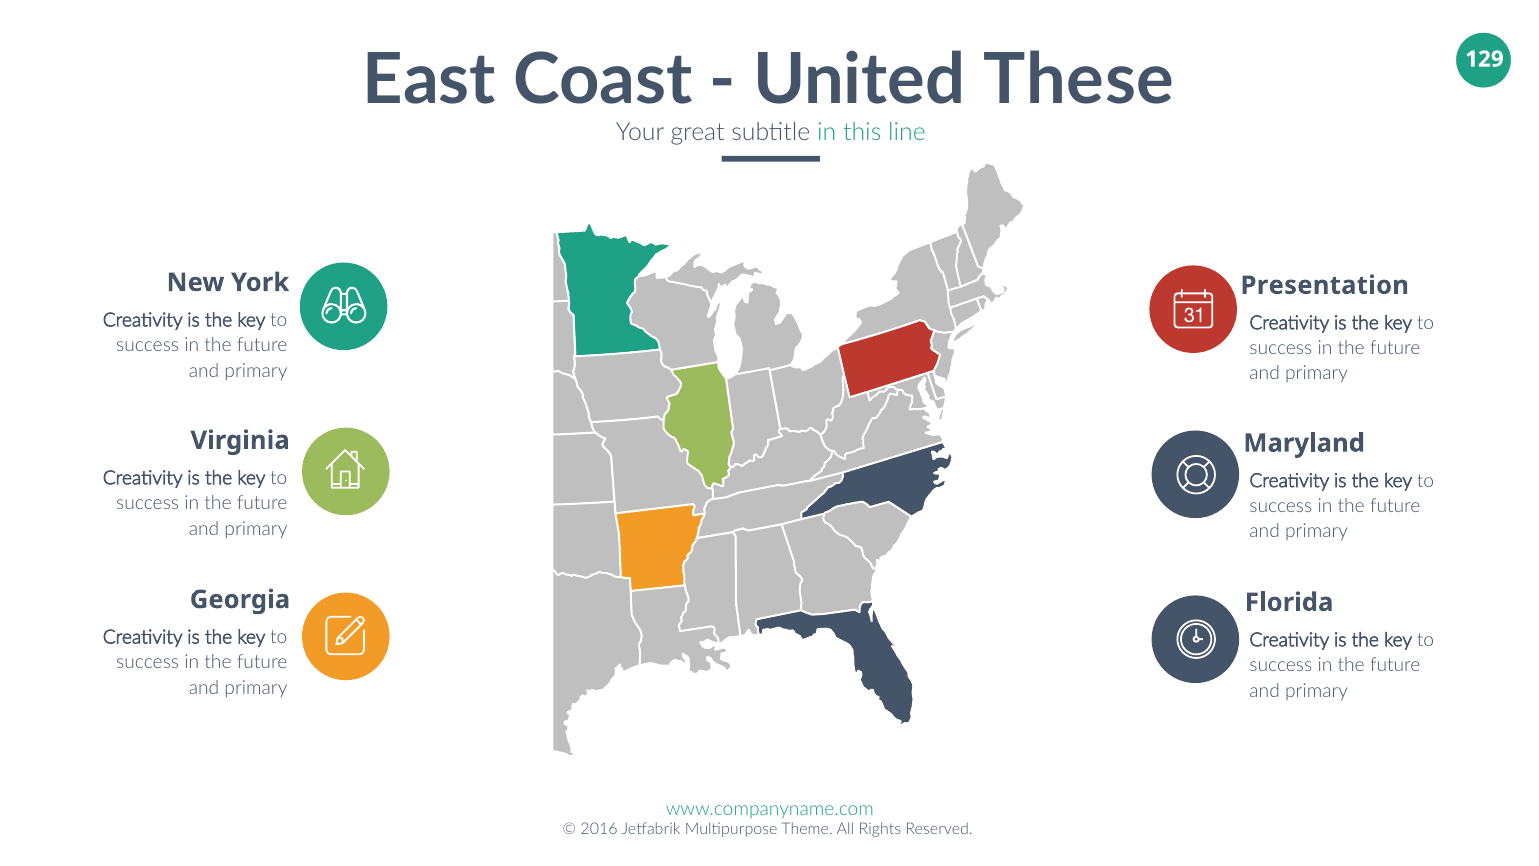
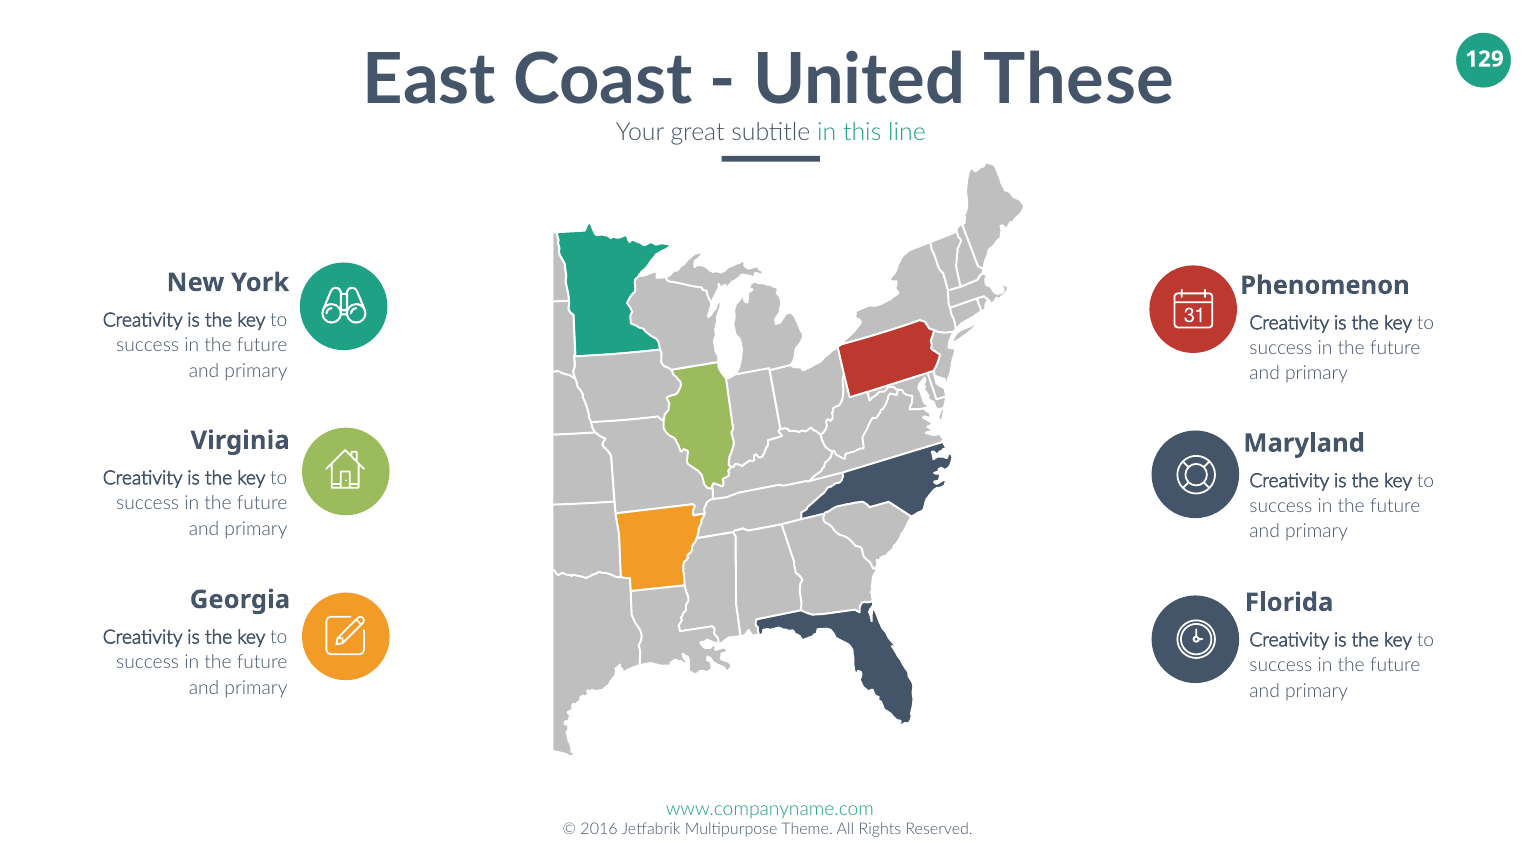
Presentation: Presentation -> Phenomenon (1325, 285)
